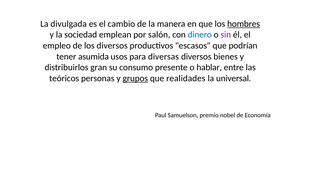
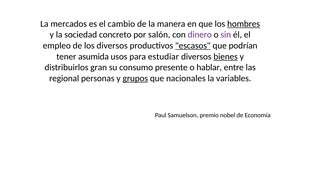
divulgada: divulgada -> mercados (69, 24)
emplean: emplean -> concreto (115, 35)
dinero colour: blue -> purple (200, 35)
escasos underline: none -> present (193, 46)
diversas: diversas -> estudiar (163, 57)
bienes underline: none -> present (226, 57)
teóricos: teóricos -> regional (64, 79)
realidades: realidades -> nacionales (186, 79)
universal: universal -> variables (234, 79)
